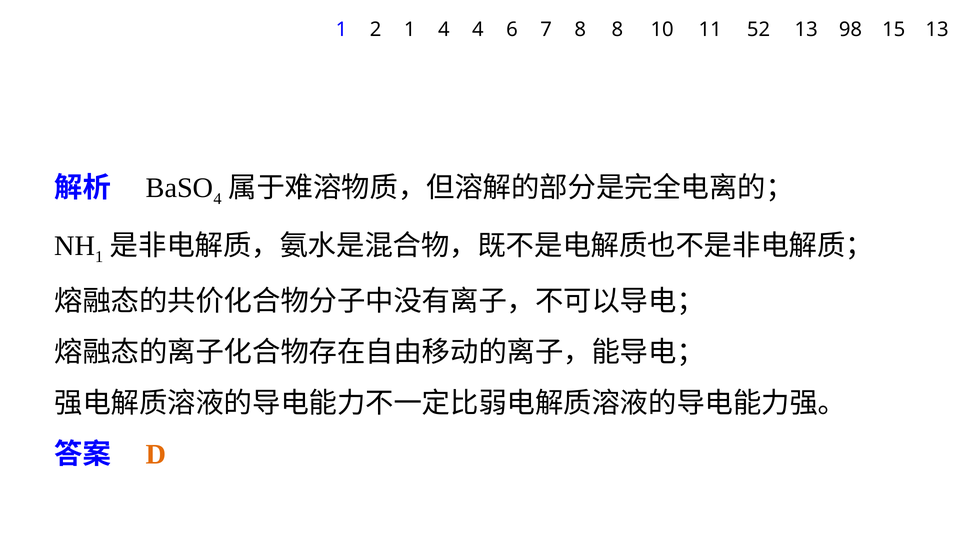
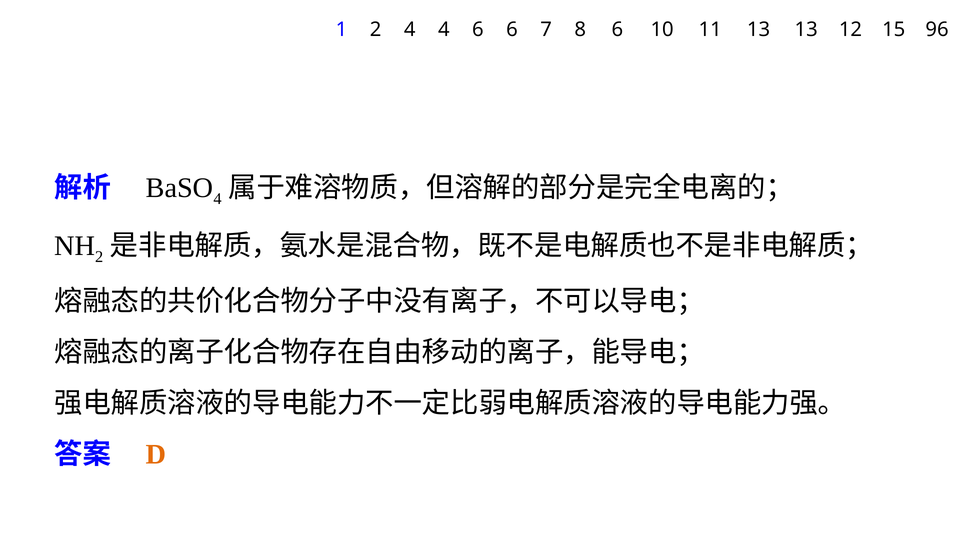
2 1: 1 -> 4 (410, 30)
4 4: 4 -> 6 (478, 30)
8 8: 8 -> 6 (617, 30)
11 52: 52 -> 13 (759, 30)
98: 98 -> 12 (850, 30)
15 13: 13 -> 96 (937, 30)
1: 1 -> 2 (99, 257)
